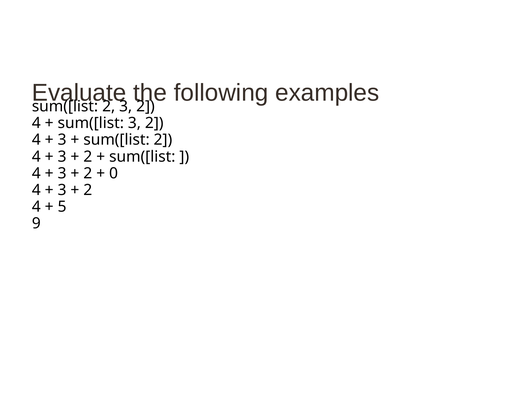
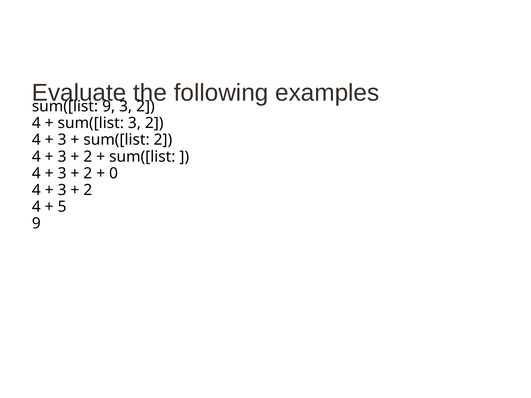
2: 2 -> 9 (109, 107)
